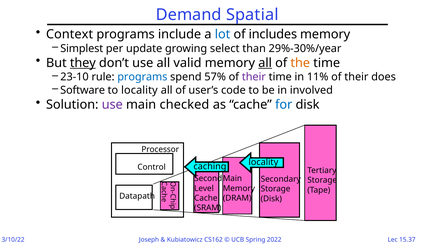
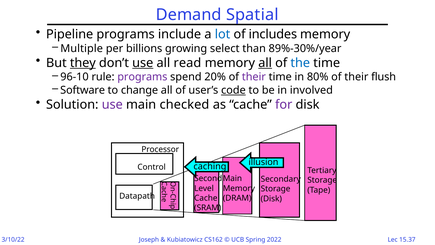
Context: Context -> Pipeline (70, 34)
Simplest: Simplest -> Multiple (82, 48)
update: update -> billions (144, 48)
29%-30%/year: 29%-30%/year -> 89%-30%/year (305, 48)
use underline: none -> present (143, 63)
valid: valid -> read (187, 63)
the colour: orange -> blue (300, 63)
23-10: 23-10 -> 96-10 (74, 77)
programs colour: blue -> purple (142, 77)
57%: 57% -> 20% (215, 77)
11%: 11% -> 80% (318, 77)
does: does -> flush (384, 77)
to locality: locality -> change (140, 90)
code underline: none -> present (233, 90)
for colour: blue -> purple (284, 105)
locality: locality -> illusion (263, 162)
